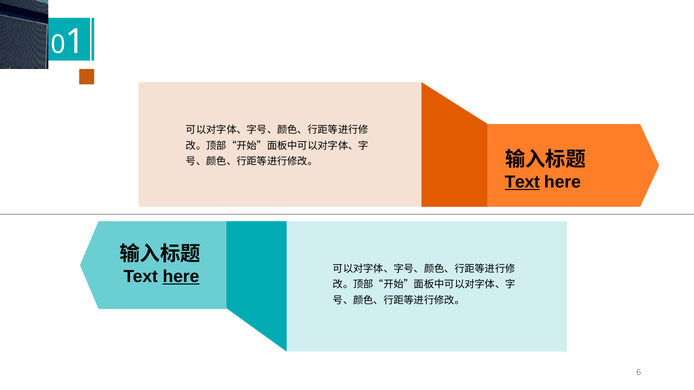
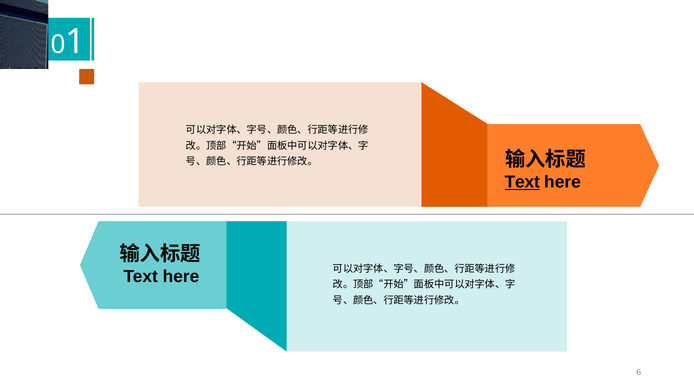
here underline: present -> none (181, 277)
